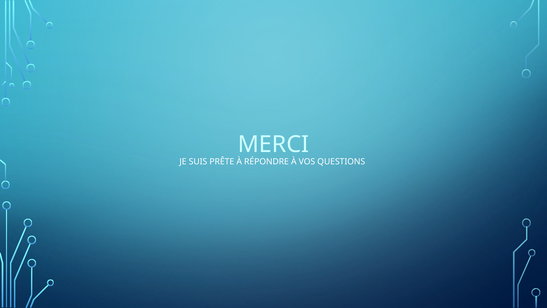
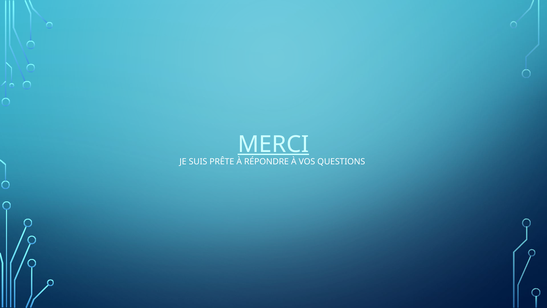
MERCI underline: none -> present (273, 144)
